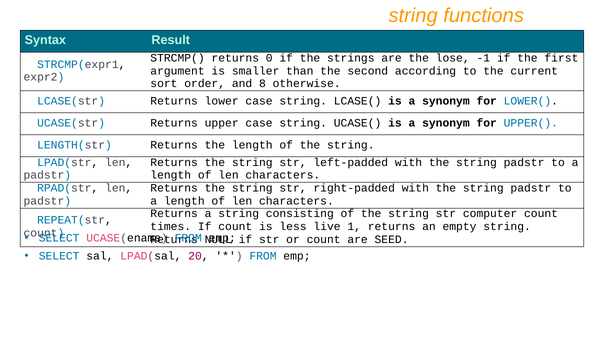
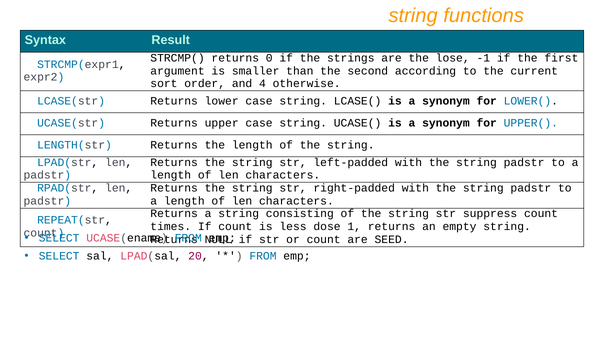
8: 8 -> 4 (262, 84)
computer: computer -> suppress (490, 214)
live: live -> dose (327, 226)
